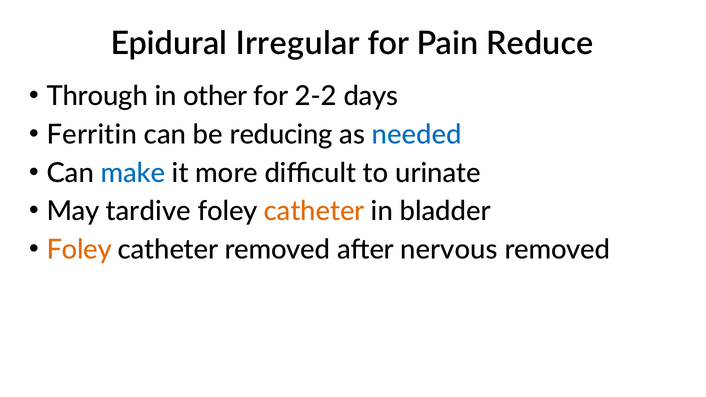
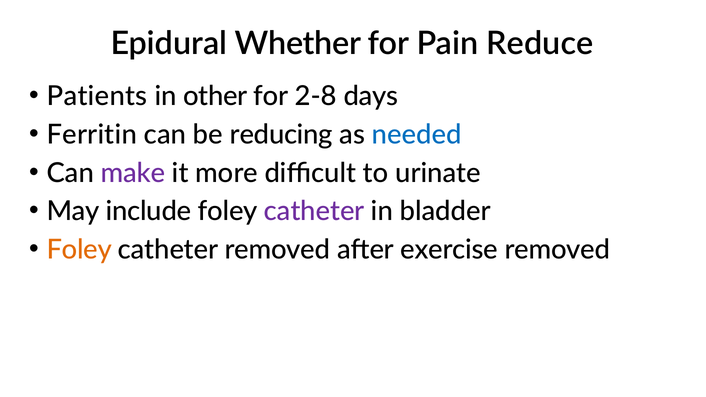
Irregular: Irregular -> Whether (298, 44)
Through: Through -> Patients (97, 96)
2-2: 2-2 -> 2-8 (316, 96)
make colour: blue -> purple (133, 173)
tardive: tardive -> include (148, 211)
catheter colour: orange -> purple (314, 211)
nervous: nervous -> exercise (449, 250)
